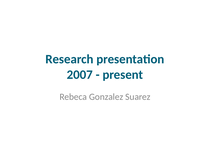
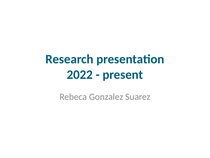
2007: 2007 -> 2022 (80, 74)
